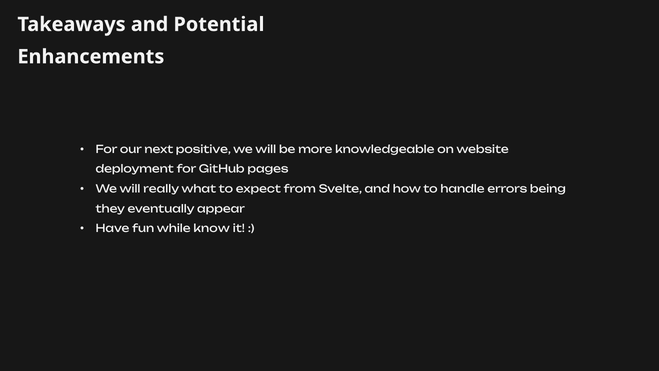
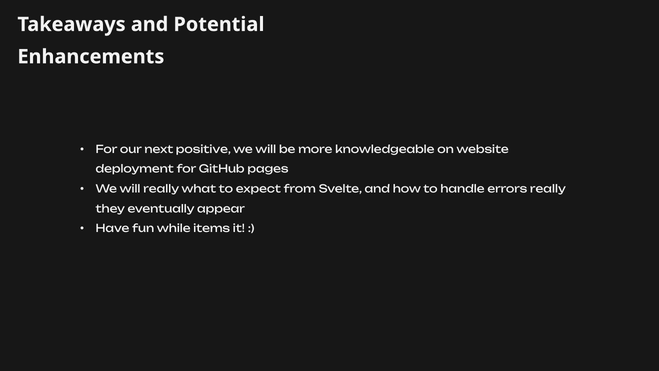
errors being: being -> really (548, 189)
know: know -> items (212, 228)
